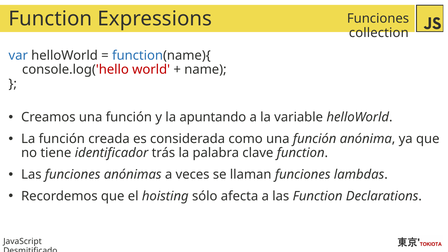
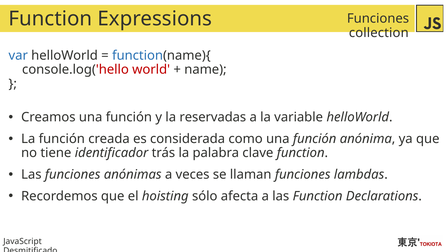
apuntando: apuntando -> reservadas (213, 117)
